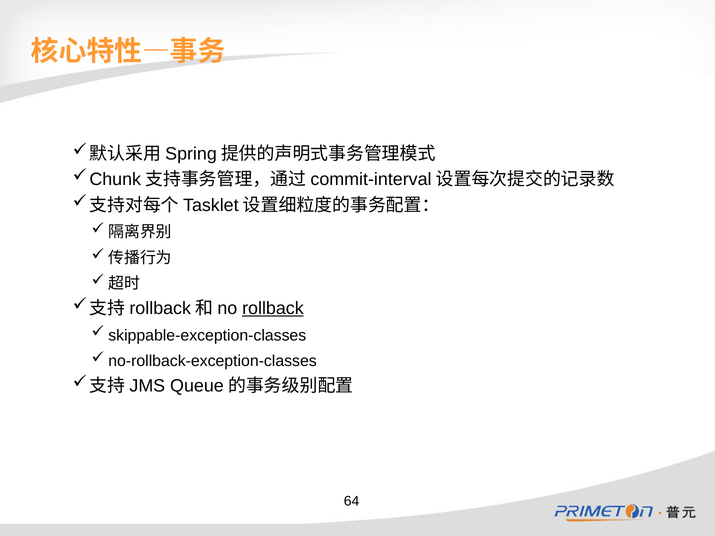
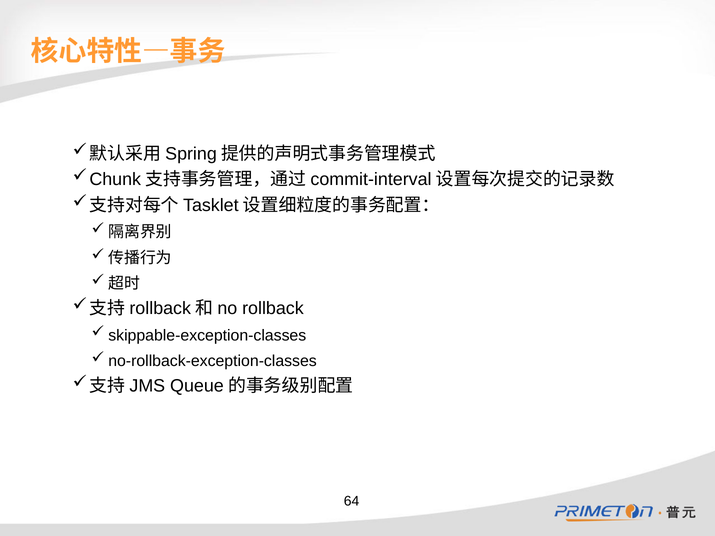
rollback underline: present -> none (273, 309)
